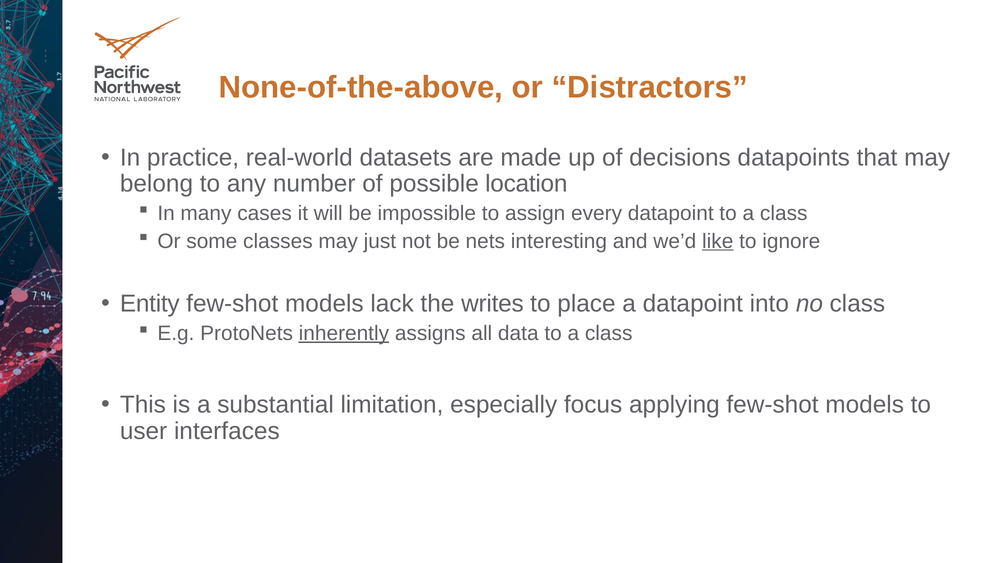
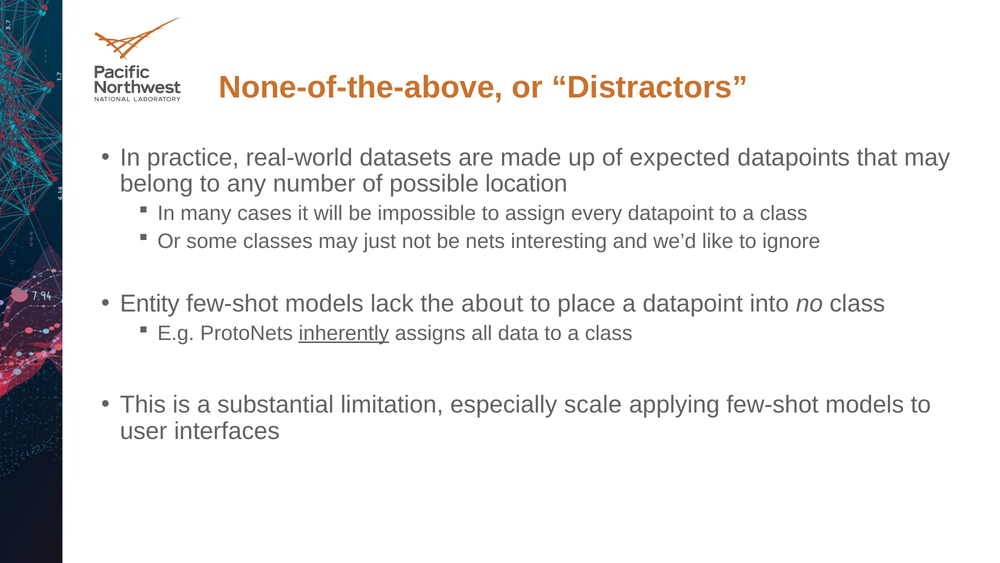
decisions: decisions -> expected (680, 157)
like underline: present -> none (718, 241)
writes: writes -> about (492, 303)
focus: focus -> scale (593, 404)
